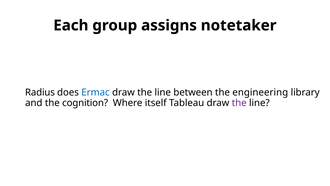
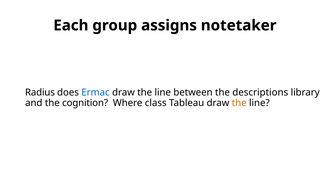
engineering: engineering -> descriptions (260, 92)
itself: itself -> class (156, 103)
the colour: purple -> orange (239, 103)
